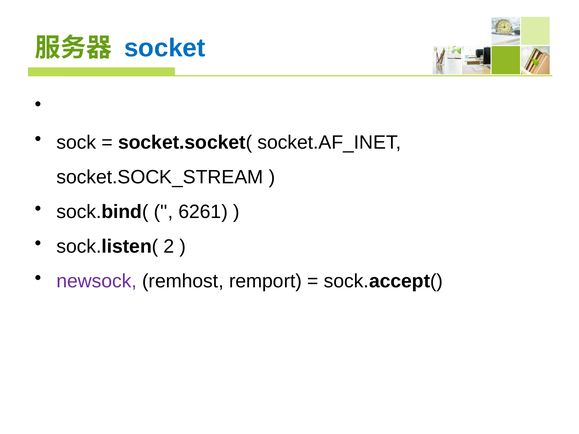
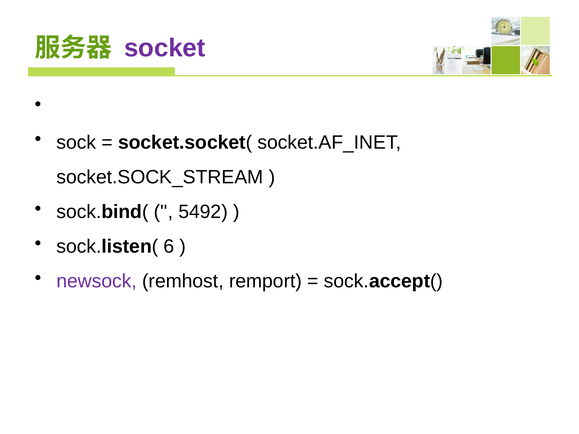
socket colour: blue -> purple (165, 48)
6261: 6261 -> 5492 (203, 212)
2: 2 -> 6 (169, 247)
